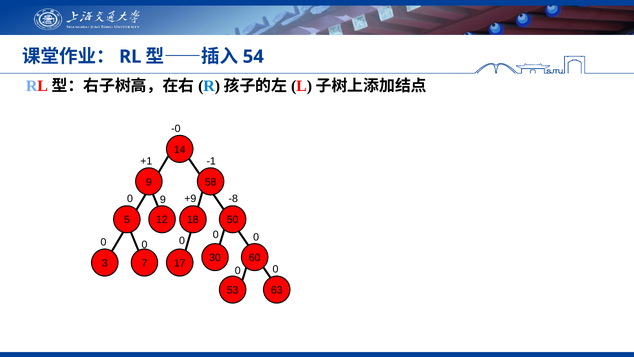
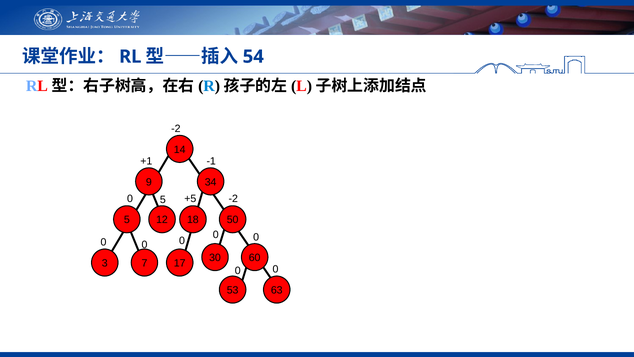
-0: -0 -> -2 (176, 128)
58: 58 -> 34 (211, 182)
0 9: 9 -> 5 (163, 200)
+9: +9 -> +5 (190, 199)
-8: -8 -> -2 (233, 199)
